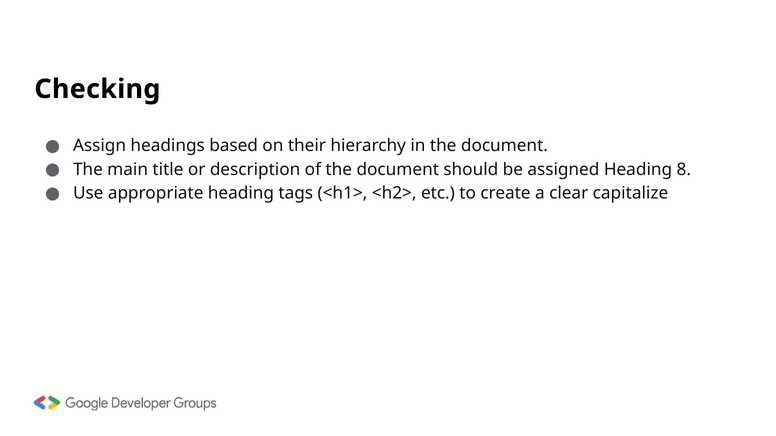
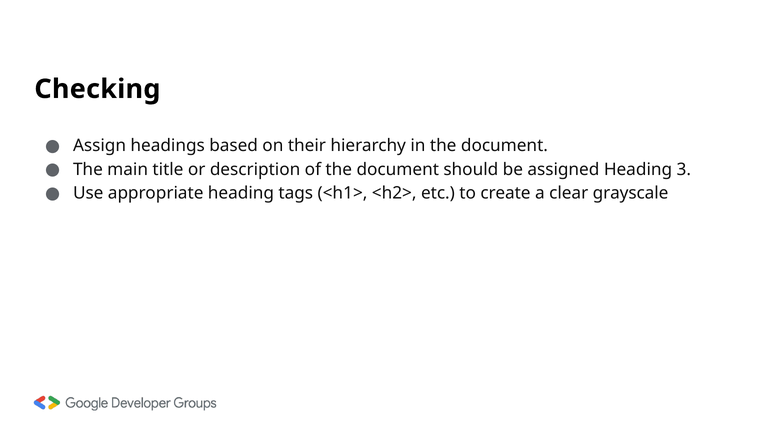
8: 8 -> 3 (684, 170)
capitalize: capitalize -> grayscale (631, 193)
